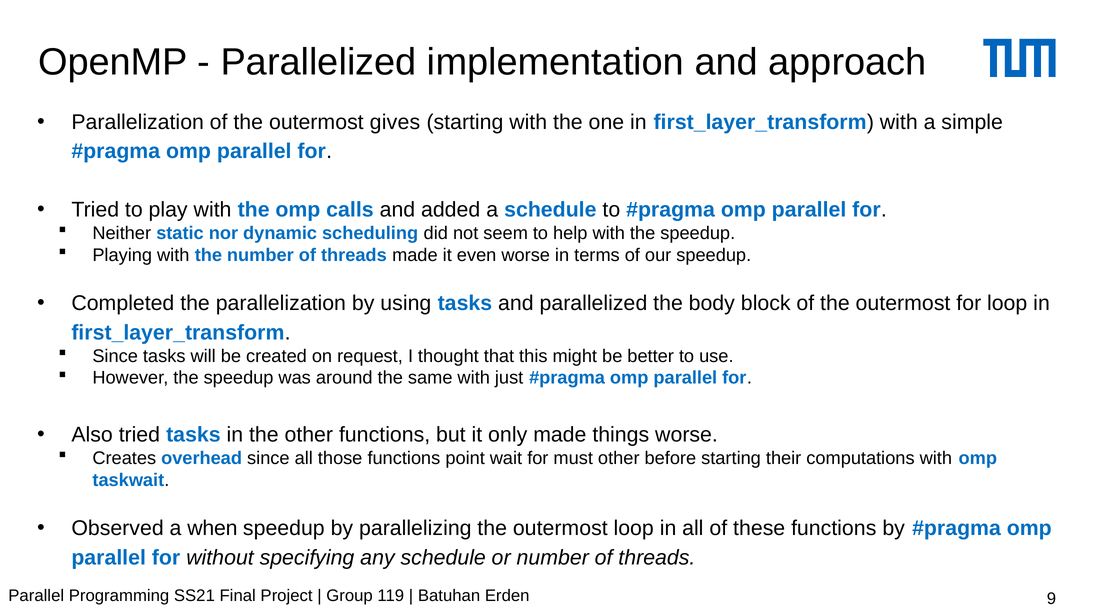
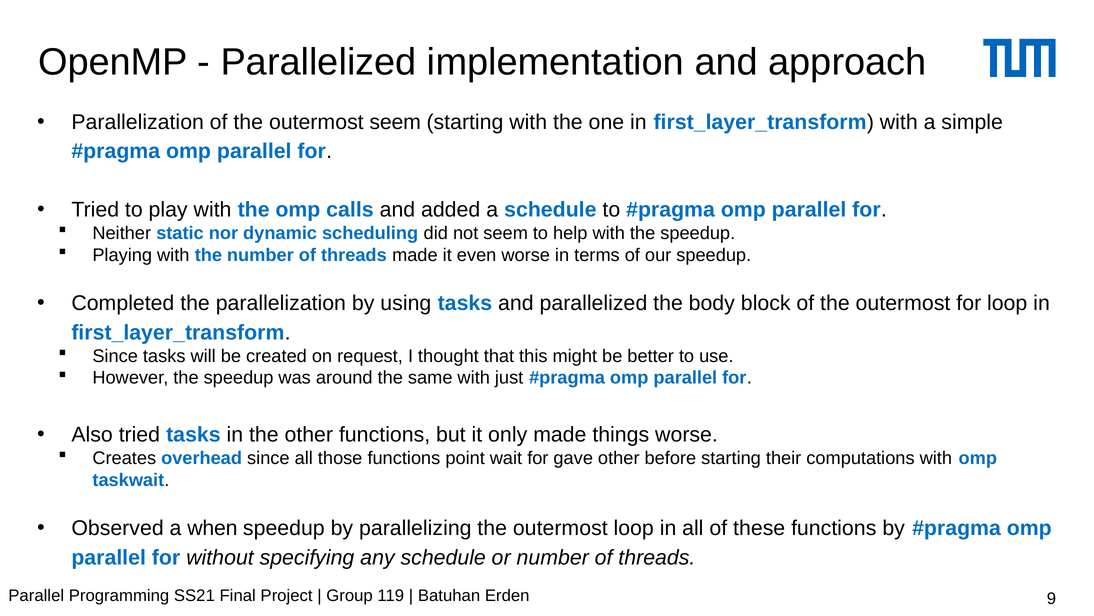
outermost gives: gives -> seem (395, 122)
must: must -> gave (573, 458)
